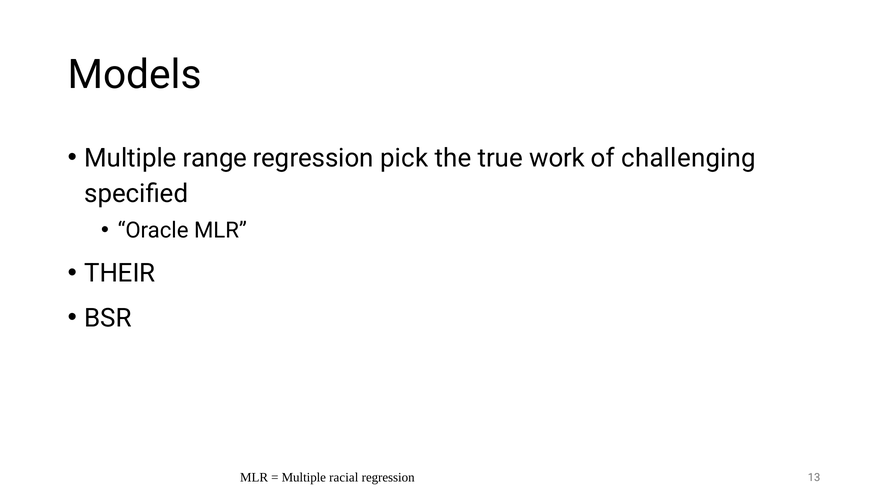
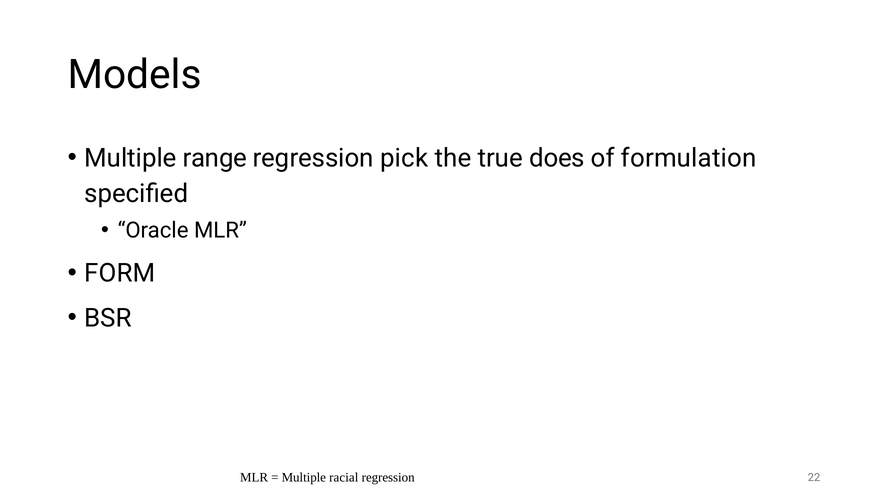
work: work -> does (557, 158)
challenging: challenging -> formulation (689, 158)
THEIR: THEIR -> FORM (120, 273)
13: 13 -> 22 (814, 477)
